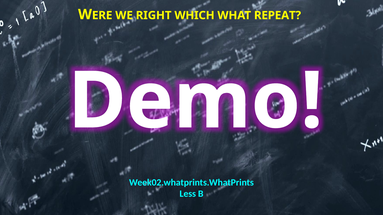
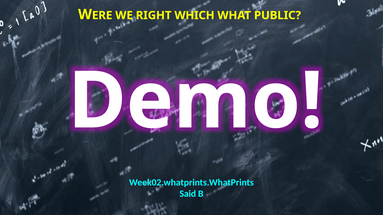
REPEAT: REPEAT -> PUBLIC (277, 15)
Less: Less -> Said (188, 194)
